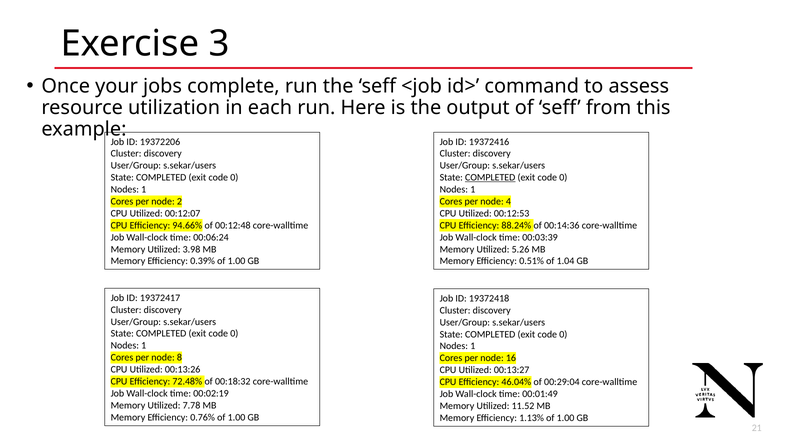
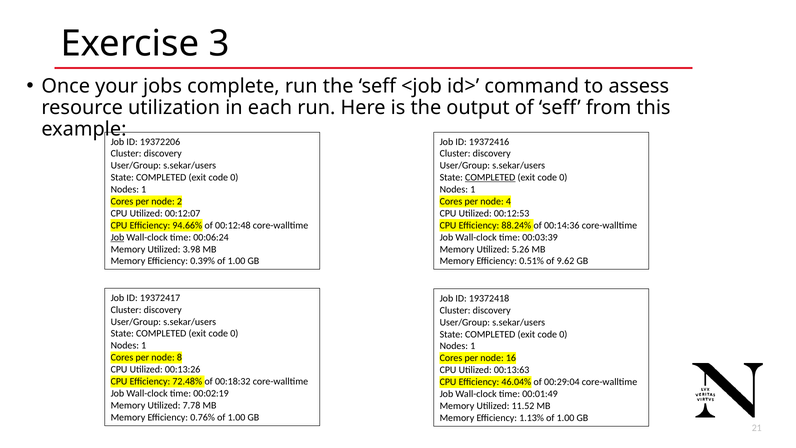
Job underline: none -> present (117, 237)
1.04: 1.04 -> 9.62 (566, 261)
00:13:27: 00:13:27 -> 00:13:63 (512, 370)
